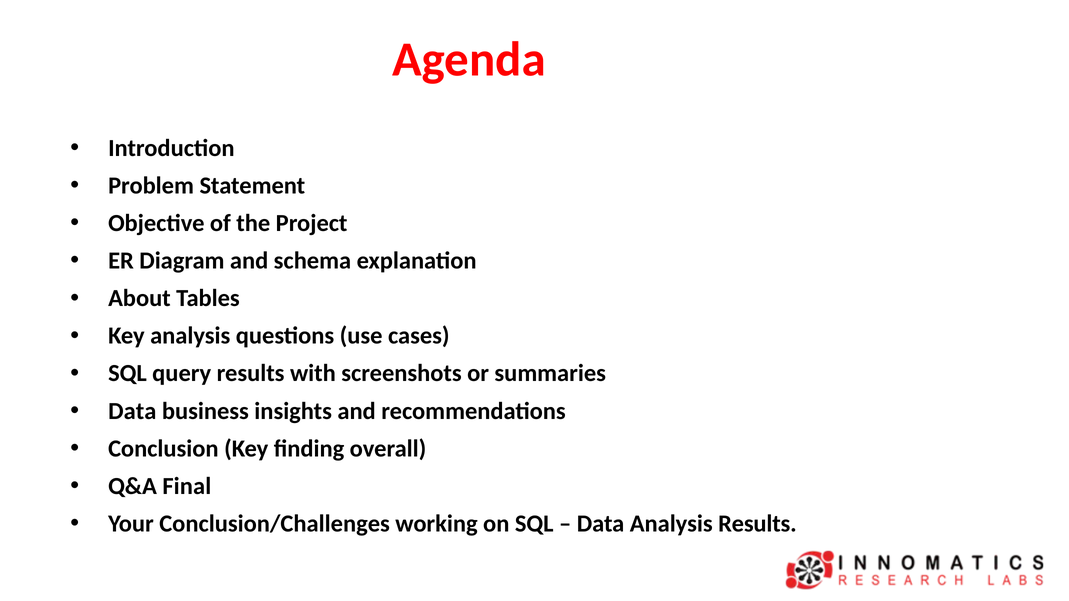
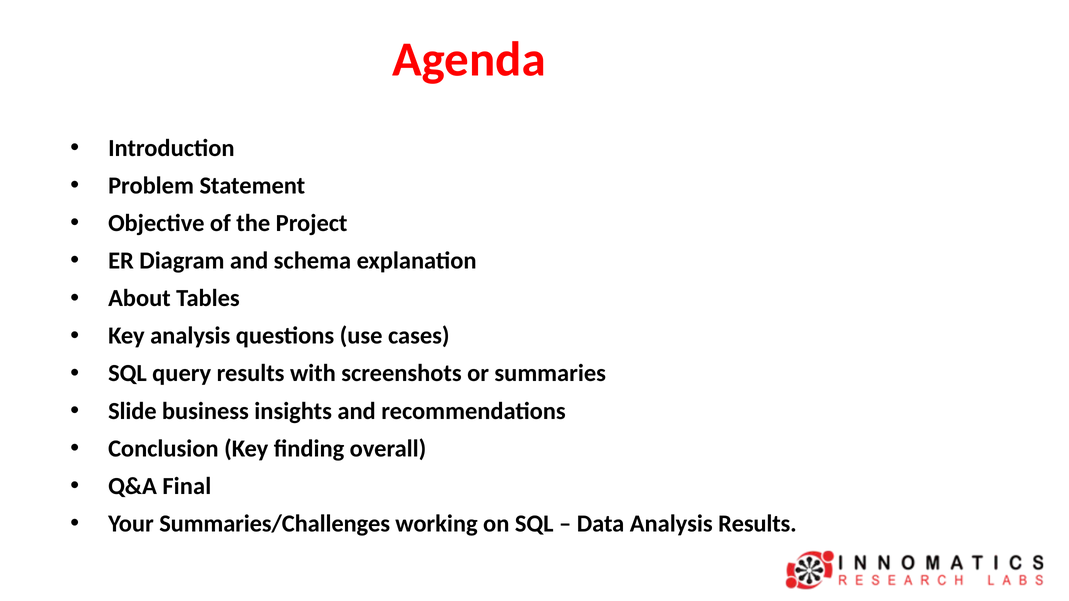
Data: Data -> Slide (132, 411)
Conclusion/Challenges: Conclusion/Challenges -> Summaries/Challenges (275, 524)
